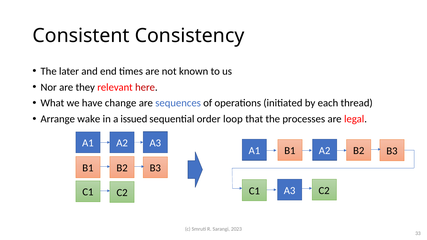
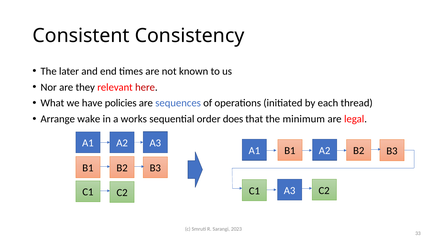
change: change -> policies (121, 103)
issued: issued -> works (134, 119)
loop: loop -> does (233, 119)
processes: processes -> minimum (304, 119)
